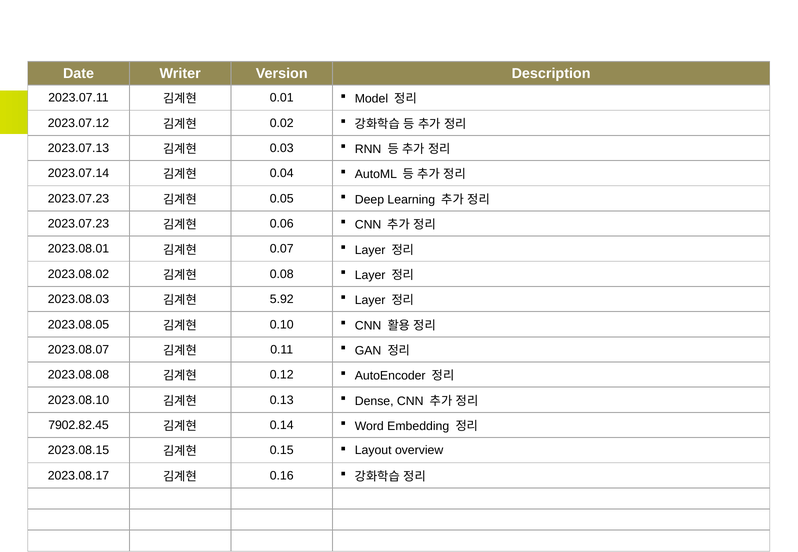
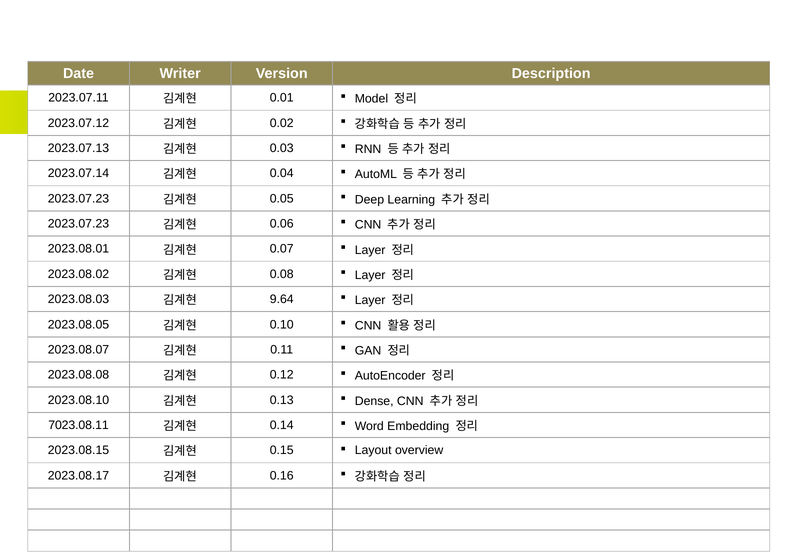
5.92: 5.92 -> 9.64 (282, 300)
7902.82.45: 7902.82.45 -> 7023.08.11 (79, 426)
